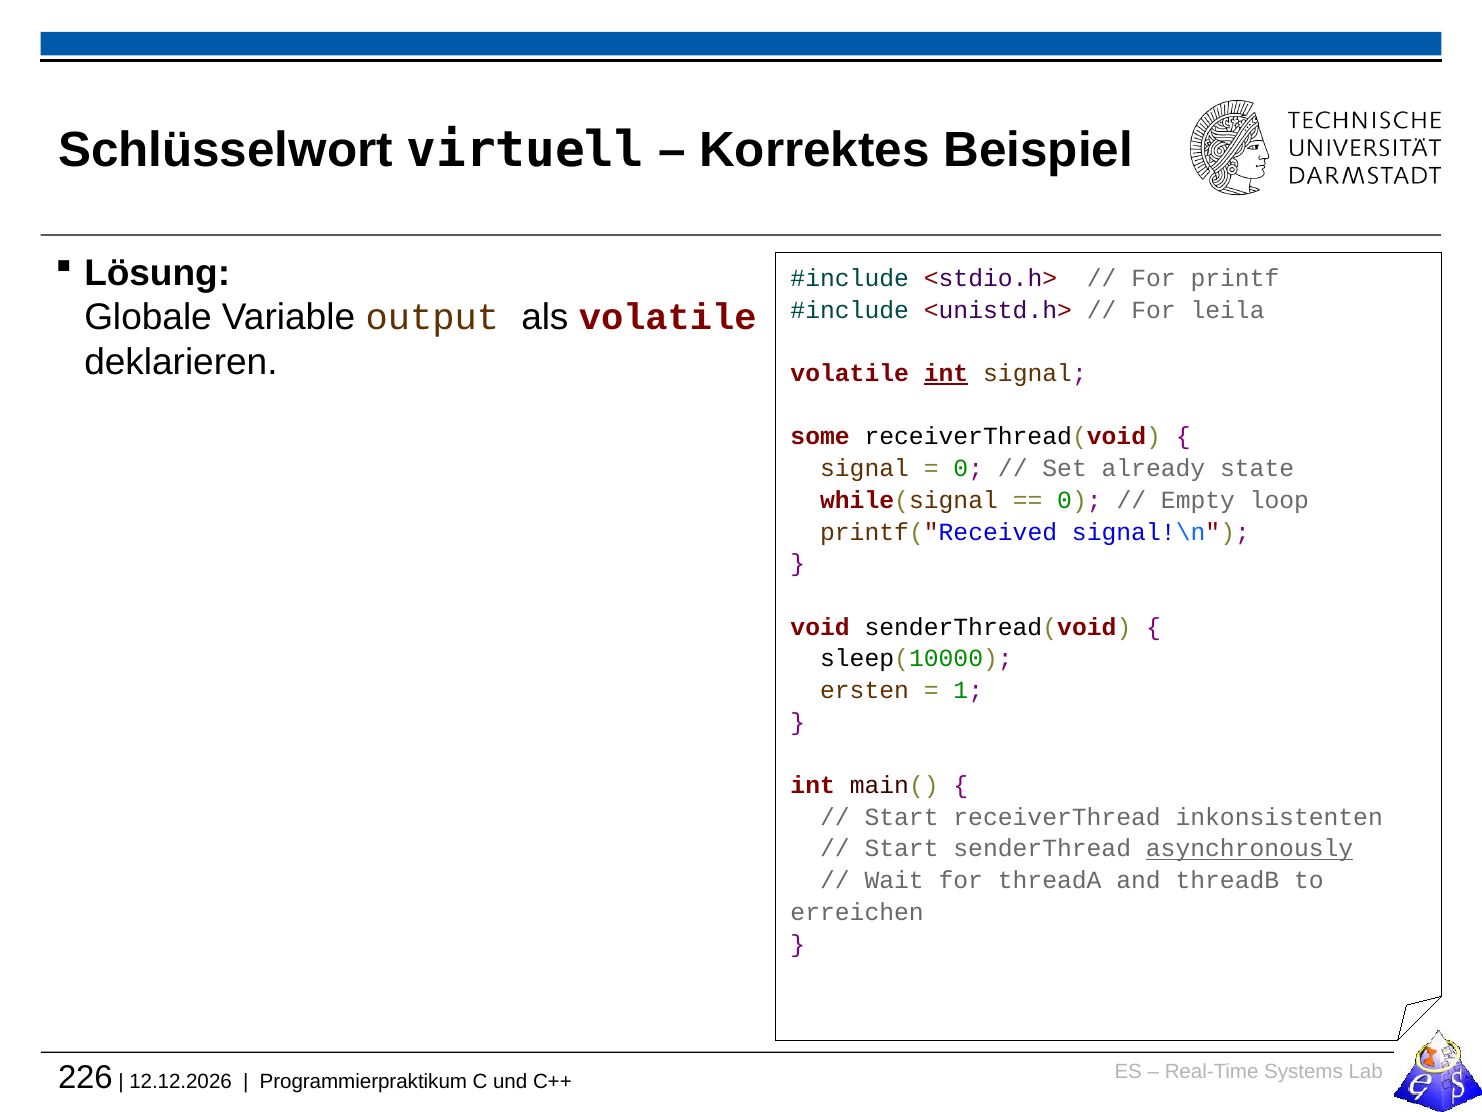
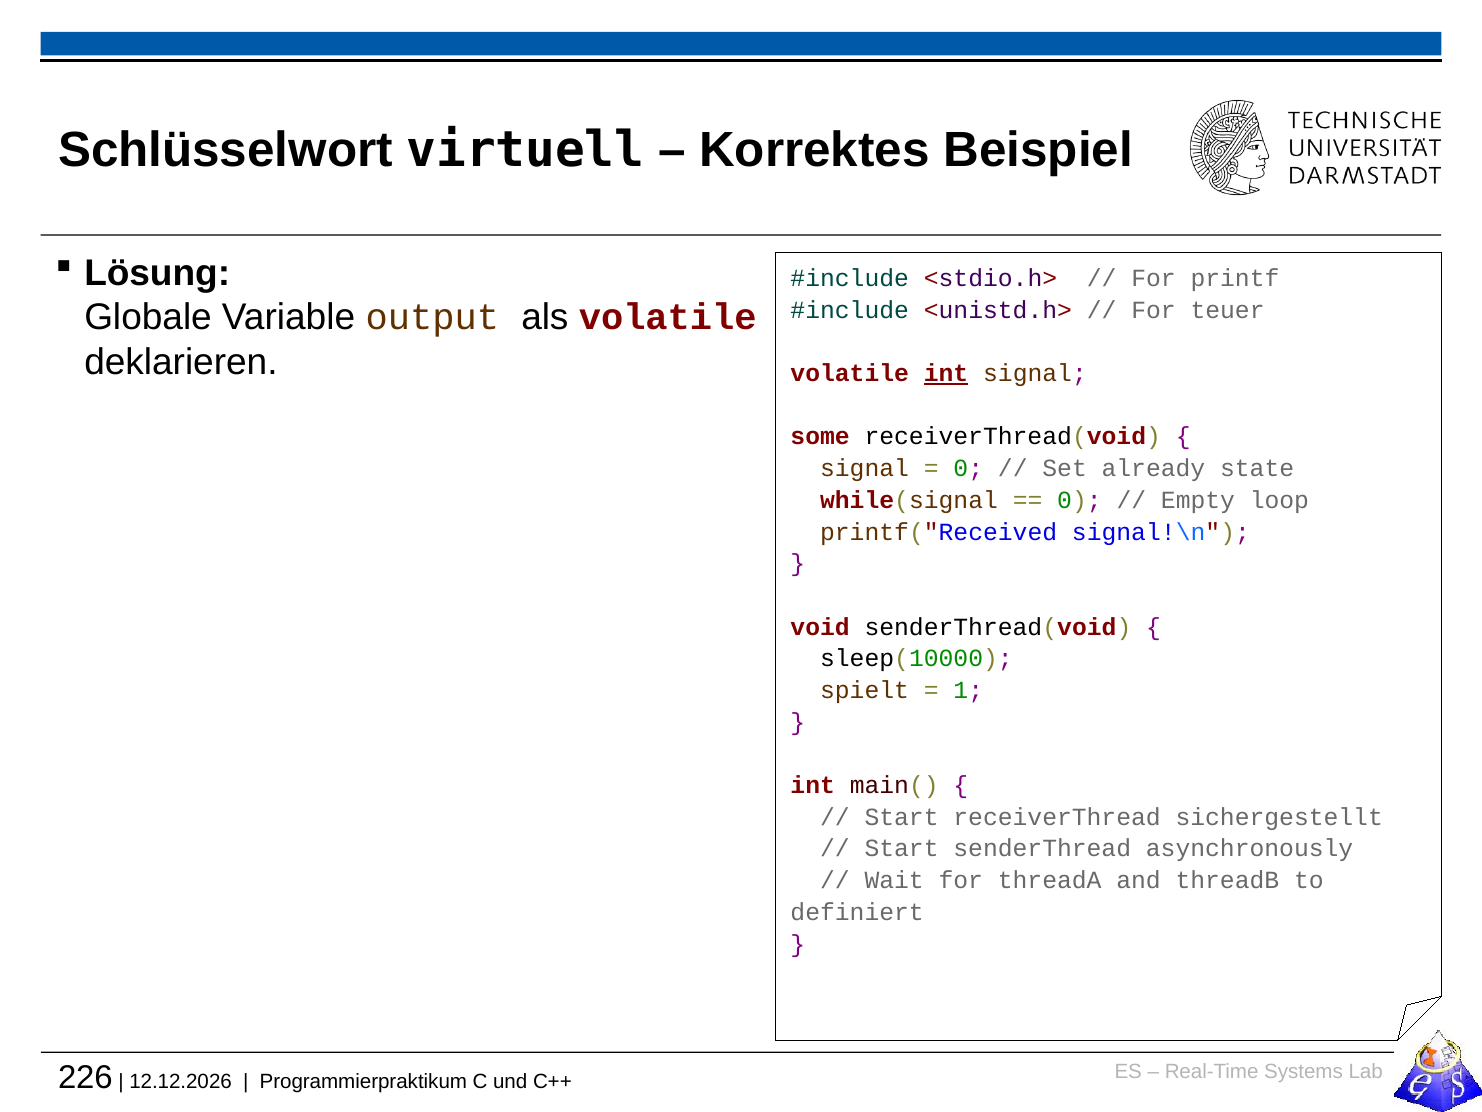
leila: leila -> teuer (1228, 310)
ersten: ersten -> spielt (865, 690)
inkonsistenten: inkonsistenten -> sichergestellt (1279, 817)
asynchronously underline: present -> none (1250, 848)
erreichen: erreichen -> definiert (857, 912)
